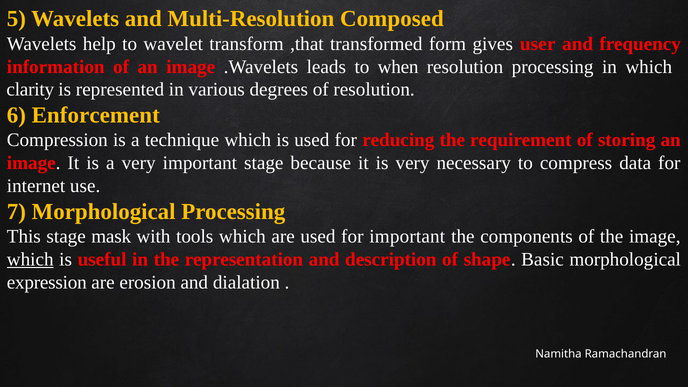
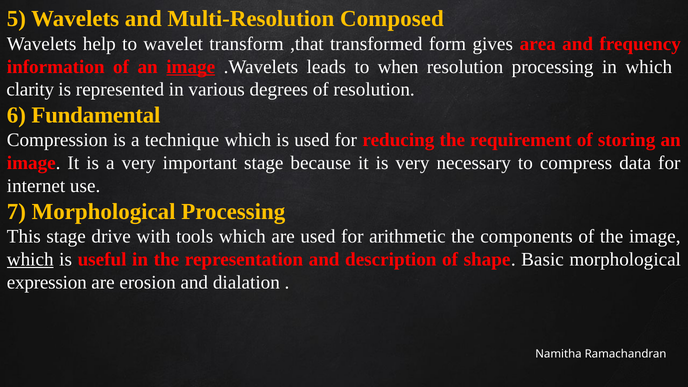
user: user -> area (538, 44)
image underline: none -> present (191, 67)
Enforcement: Enforcement -> Fundamental (96, 115)
mask: mask -> drive (111, 236)
for important: important -> arithmetic (407, 236)
